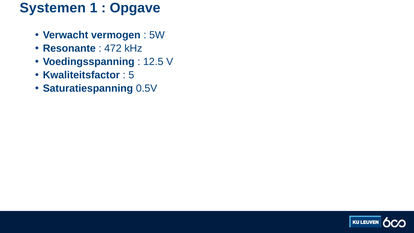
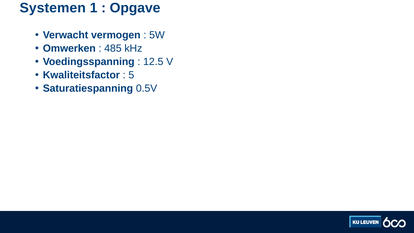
Resonante: Resonante -> Omwerken (69, 48)
472: 472 -> 485 (113, 48)
